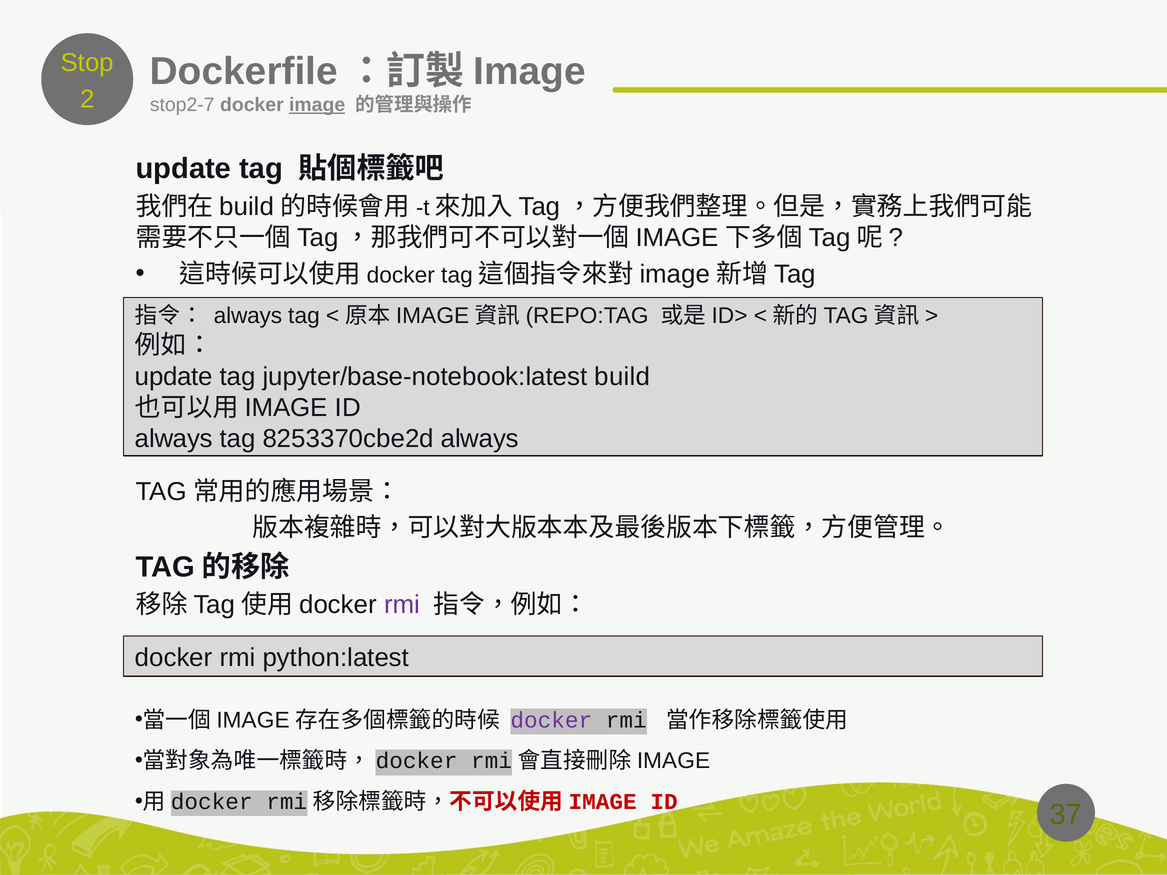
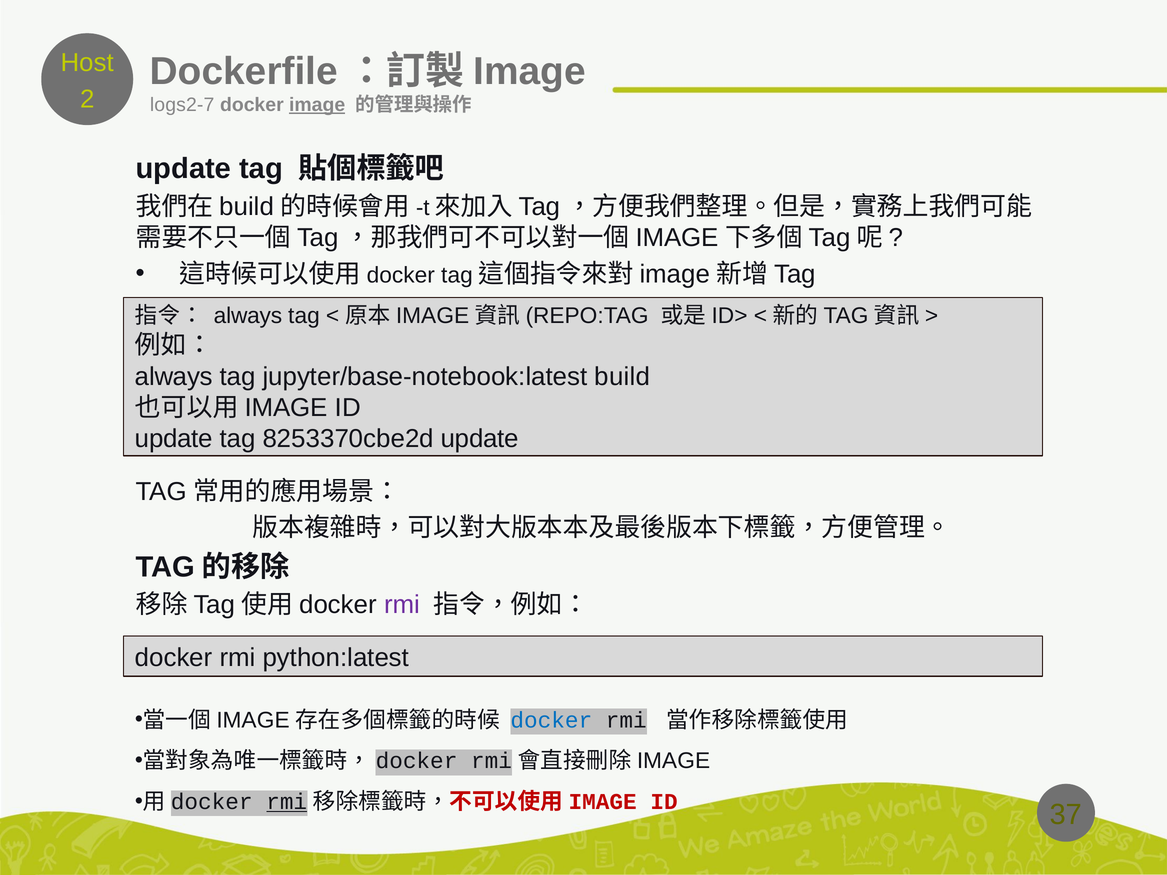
Stop: Stop -> Host (87, 63)
stop2-7: stop2-7 -> logs2-7 (182, 105)
update: update -> always (174, 377)
always: always -> update (174, 439)
8253370cbe2d always: always -> update (480, 439)
docker colour: purple -> blue (551, 720)
rmi underline: none -> present (287, 802)
